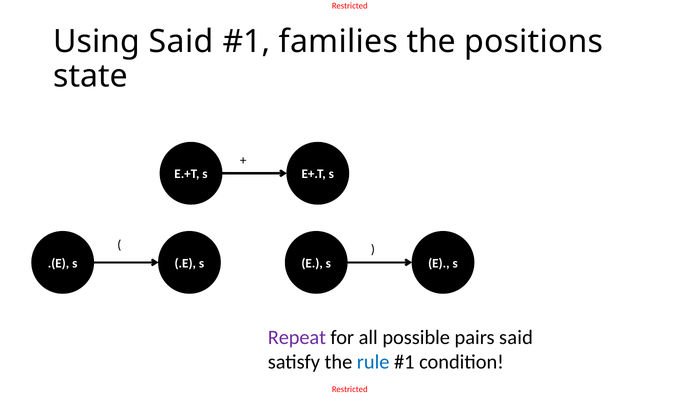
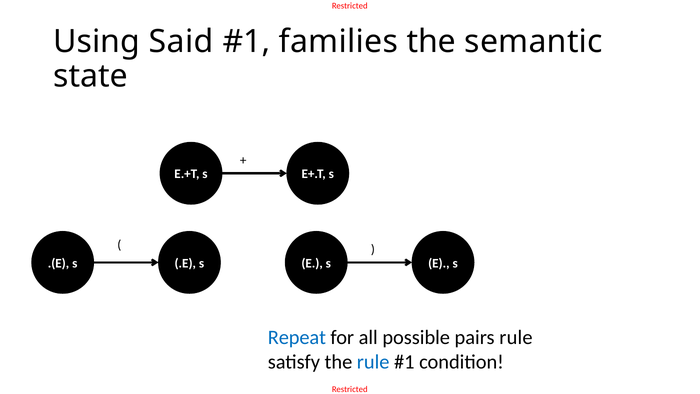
positions: positions -> semantic (534, 41)
Repeat colour: purple -> blue (297, 337)
pairs said: said -> rule (516, 337)
